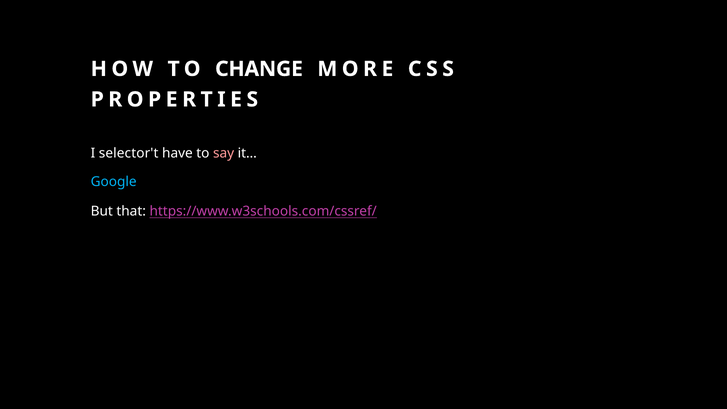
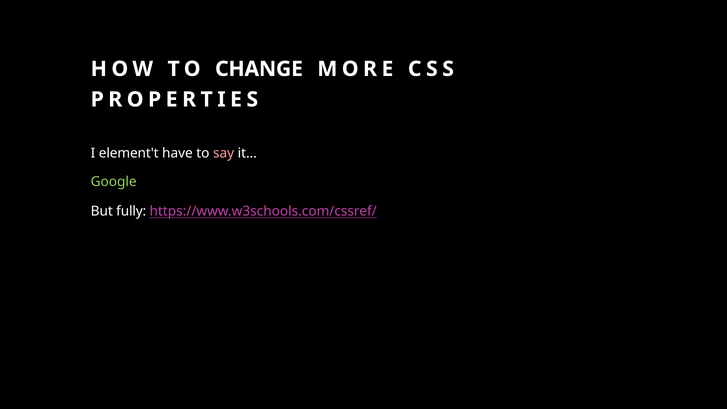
selector't: selector't -> element't (129, 153)
Google colour: light blue -> light green (114, 182)
that: that -> fully (131, 211)
